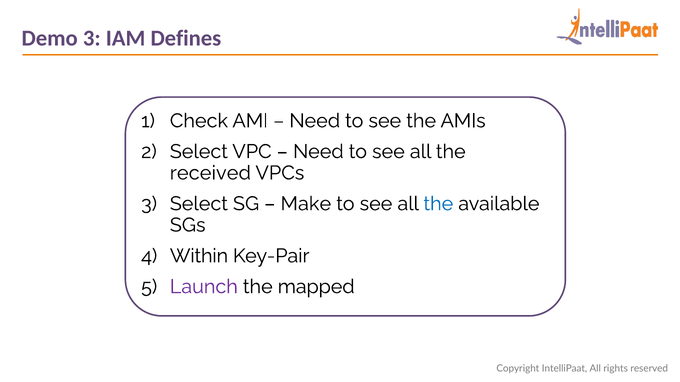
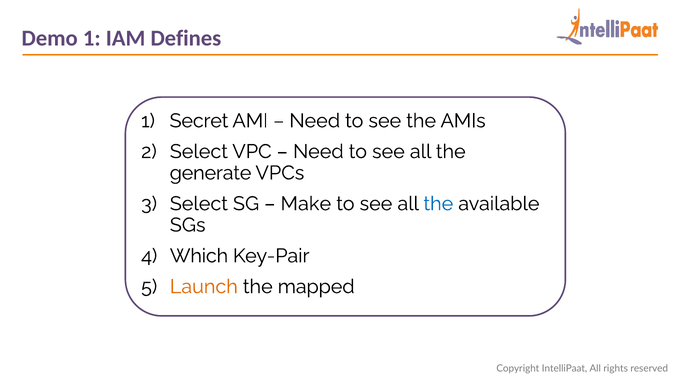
Demo 3: 3 -> 1 (92, 38)
Check: Check -> Secret (199, 121)
received: received -> generate (211, 173)
Within: Within -> Which (199, 256)
Launch colour: purple -> orange (204, 287)
